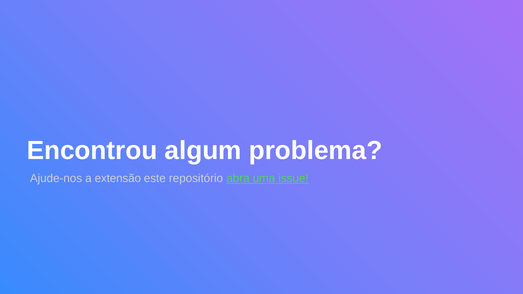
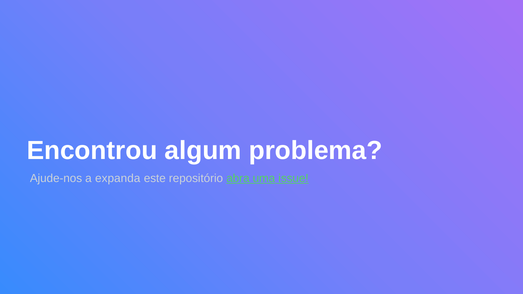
extensão: extensão -> expanda (118, 178)
